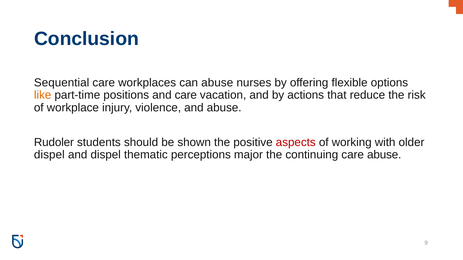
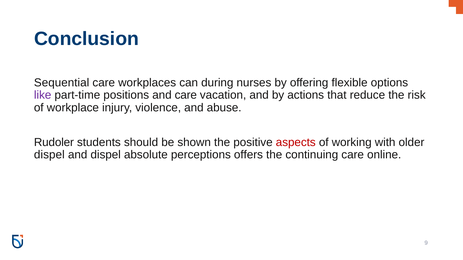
can abuse: abuse -> during (217, 83)
like colour: orange -> purple (43, 95)
thematic: thematic -> absolute (146, 155)
major: major -> offers (248, 155)
care abuse: abuse -> online (384, 155)
